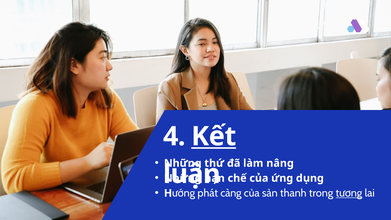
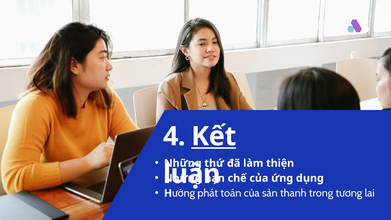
nâng: nâng -> thiện (280, 163)
càng: càng -> toán (231, 193)
tương underline: present -> none (349, 193)
